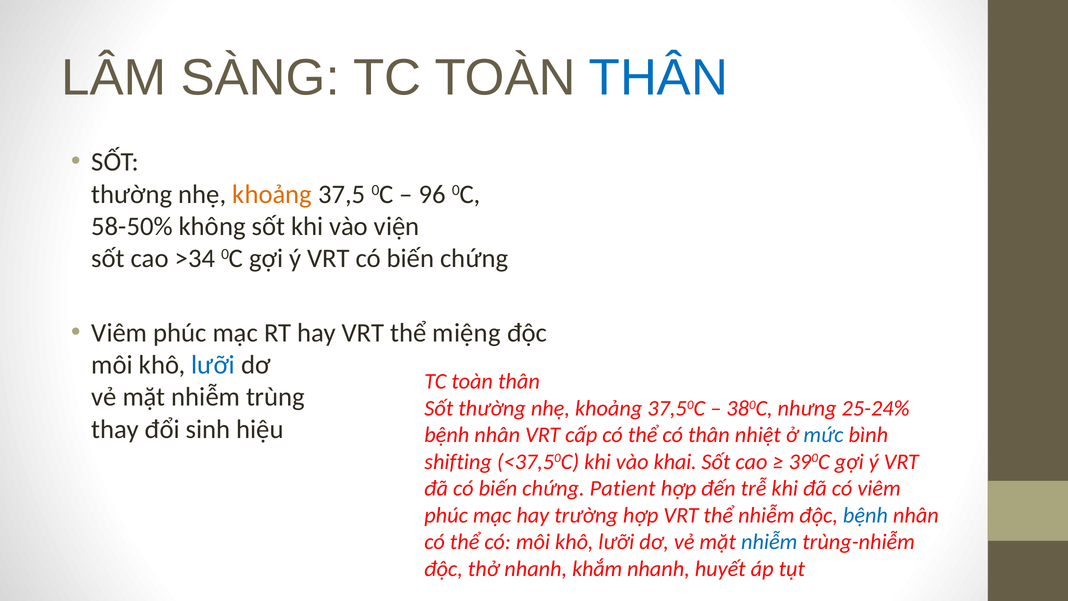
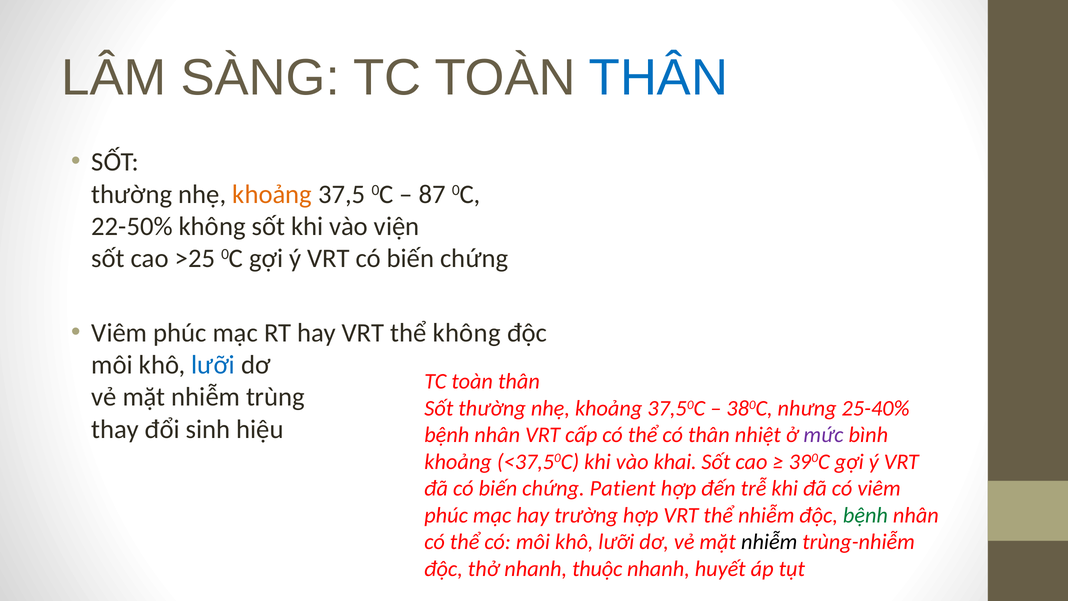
96: 96 -> 87 (432, 194)
58-50%: 58-50% -> 22-50% (132, 226)
>34: >34 -> >25 (195, 258)
thể miệng: miệng -> không (467, 333)
25-24%: 25-24% -> 25-40% (876, 408)
mức colour: blue -> purple (823, 435)
shifting: shifting -> khoảng (458, 462)
bệnh colour: blue -> green (865, 515)
nhiễm colour: blue -> black (769, 542)
khắm: khắm -> thuộc (597, 568)
